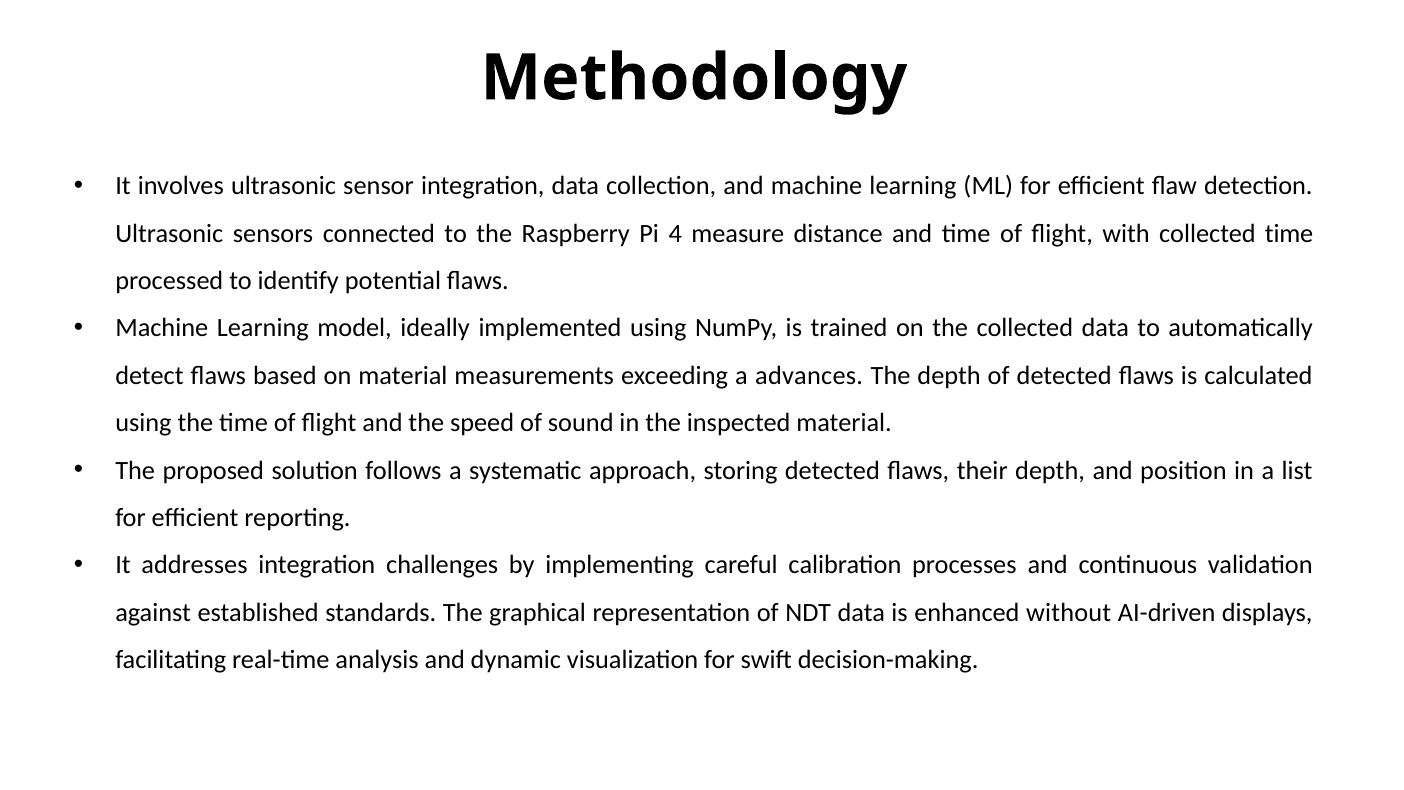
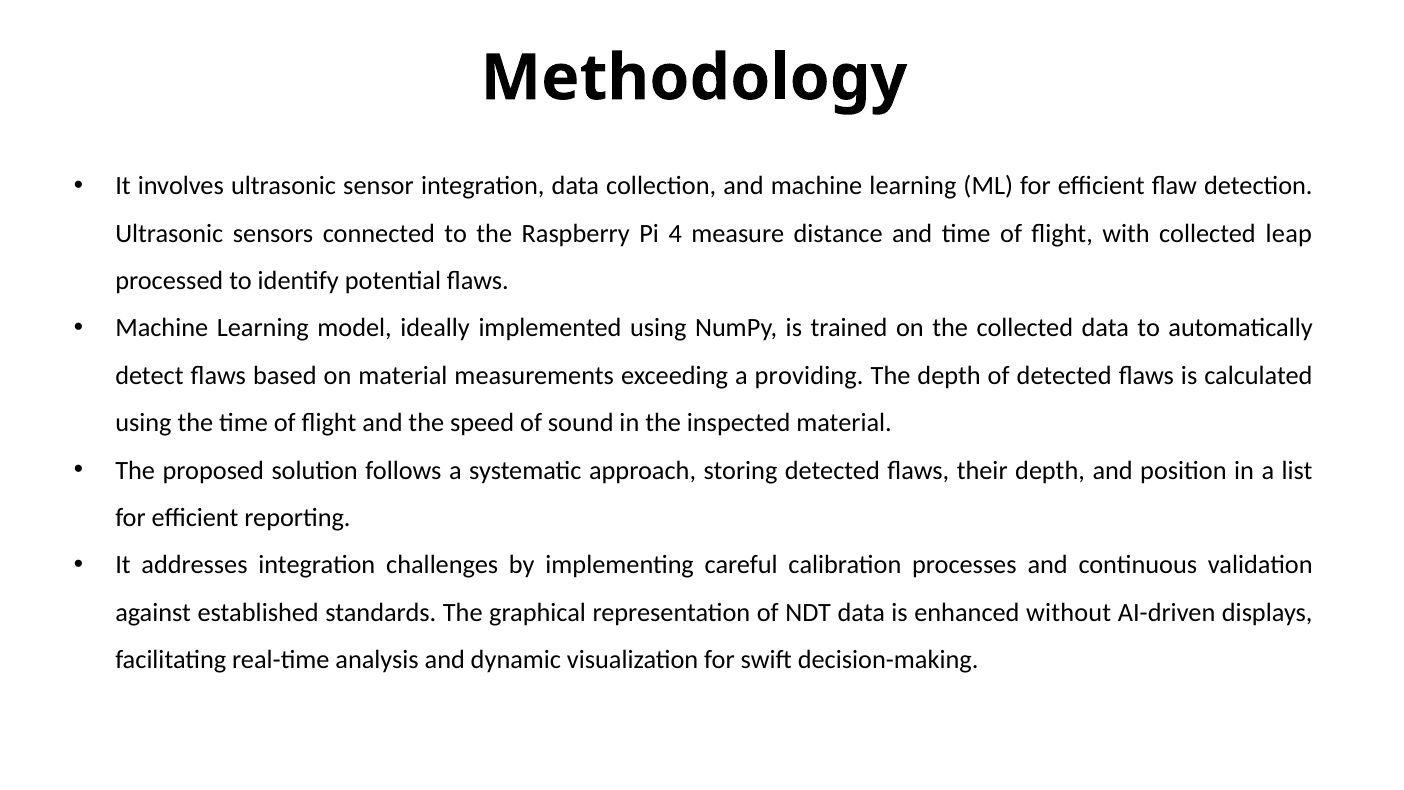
collected time: time -> leap (1289, 233)
advances: advances -> providing (809, 375)
